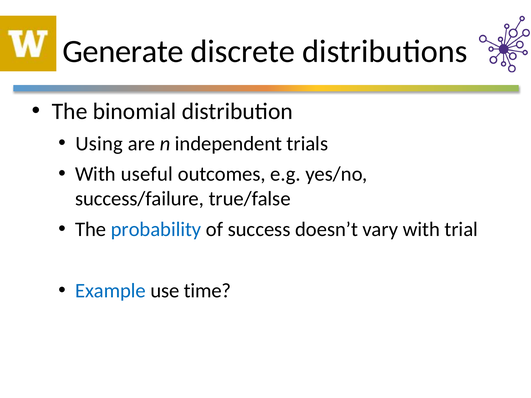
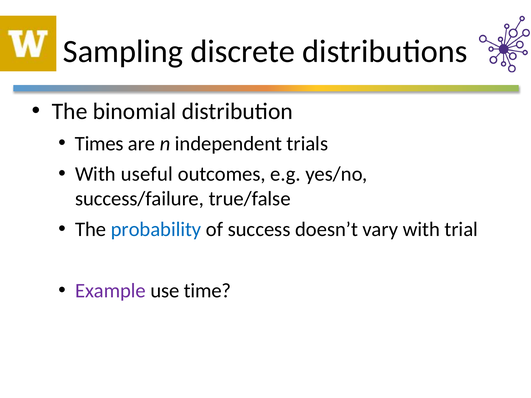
Generate: Generate -> Sampling (123, 51)
Using: Using -> Times (99, 144)
Example colour: blue -> purple (110, 291)
